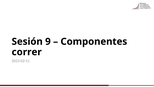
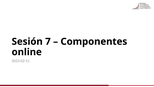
9: 9 -> 7 (48, 41)
correr: correr -> online (27, 52)
